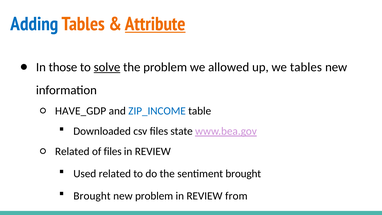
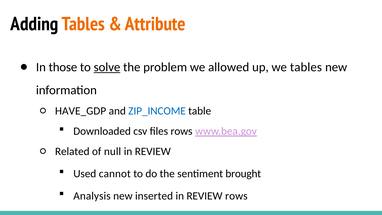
Adding colour: blue -> black (34, 24)
Attribute underline: present -> none (155, 24)
files state: state -> rows (182, 131)
of files: files -> null (113, 151)
Used related: related -> cannot (115, 174)
Brought: Brought -> Analysis (92, 196)
new problem: problem -> inserted (154, 196)
REVIEW from: from -> rows (236, 196)
